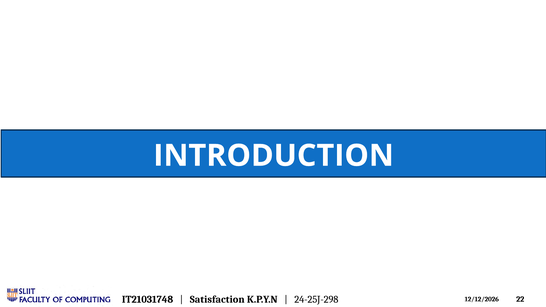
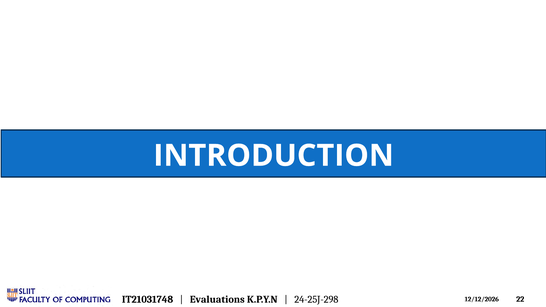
Satisfaction: Satisfaction -> Evaluations (217, 300)
